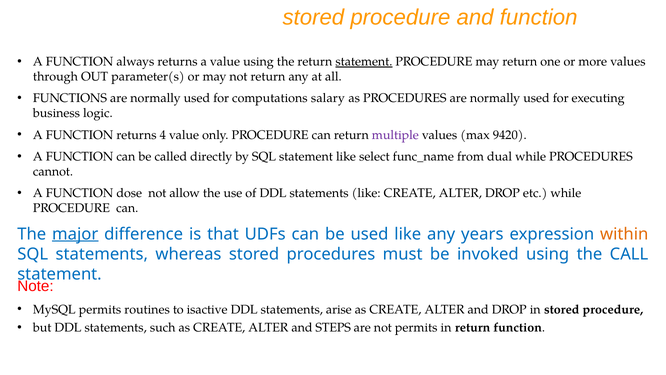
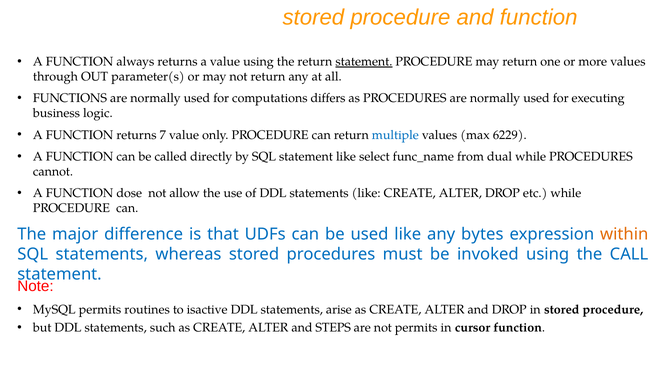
salary: salary -> differs (328, 98)
4: 4 -> 7 (163, 135)
multiple colour: purple -> blue (395, 135)
9420: 9420 -> 6229 (510, 135)
major underline: present -> none (75, 234)
years: years -> bytes (482, 234)
in return: return -> cursor (473, 328)
